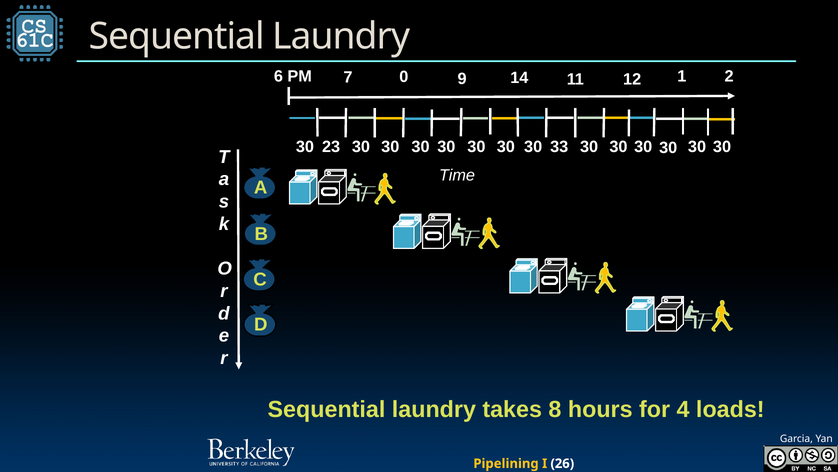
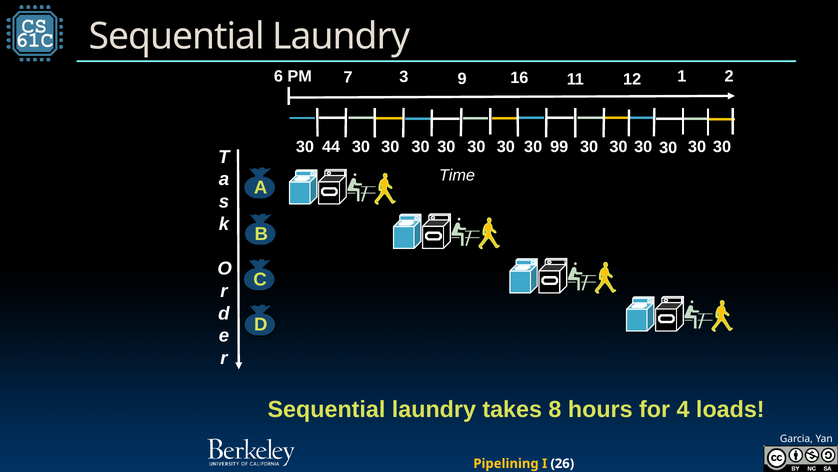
0: 0 -> 3 (404, 77)
14: 14 -> 16 (519, 78)
33: 33 -> 99 (559, 147)
23: 23 -> 44 (331, 147)
